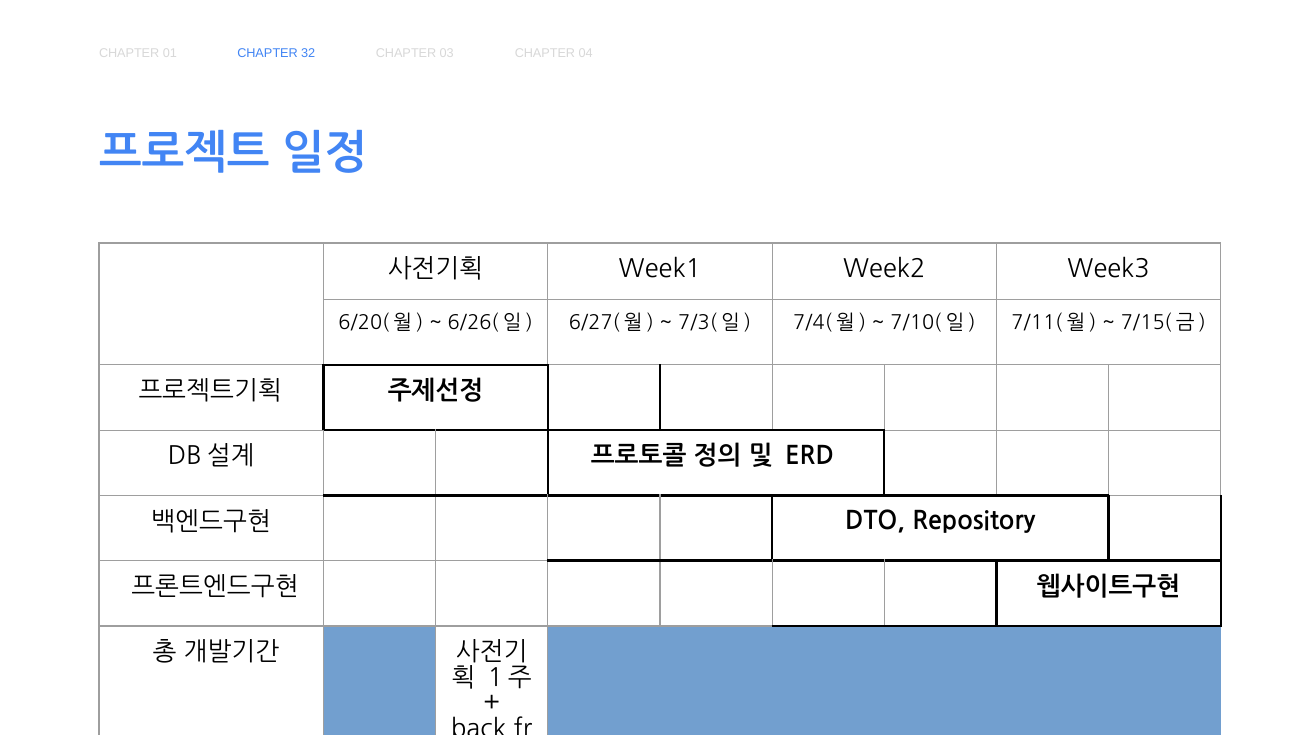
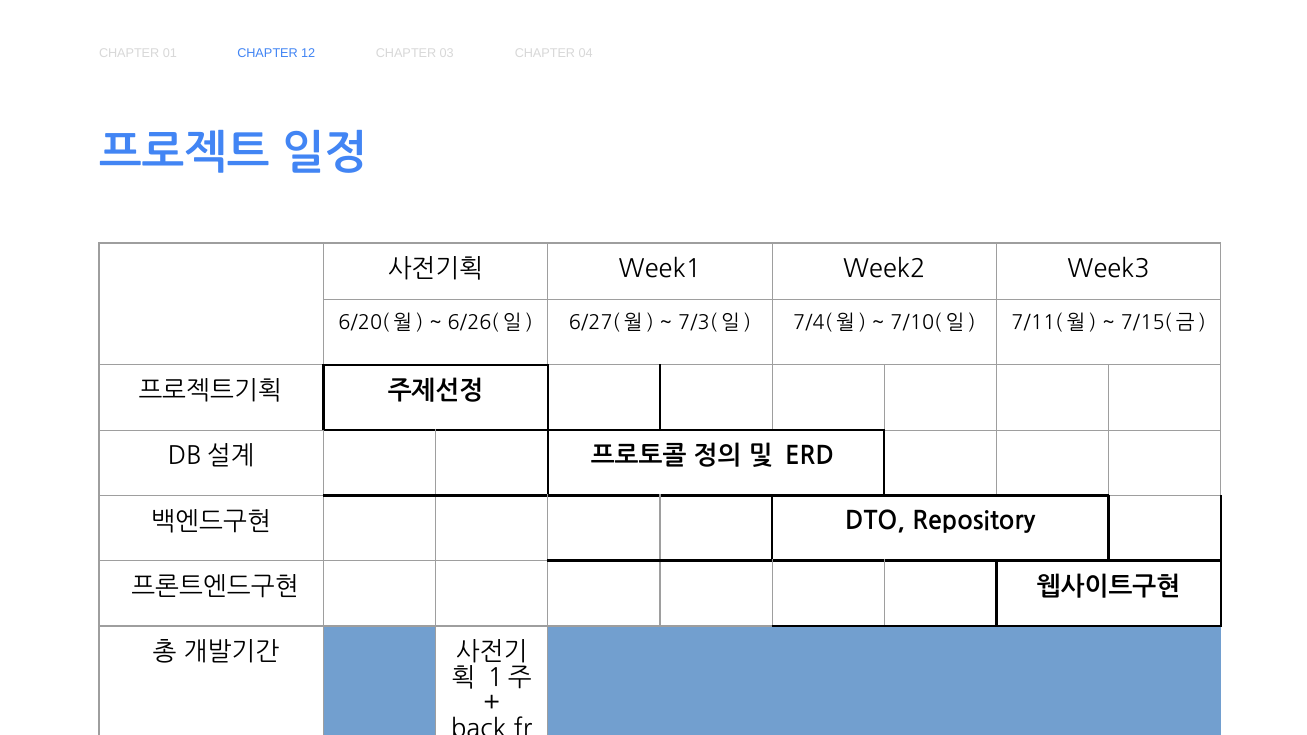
32: 32 -> 12 (308, 54)
